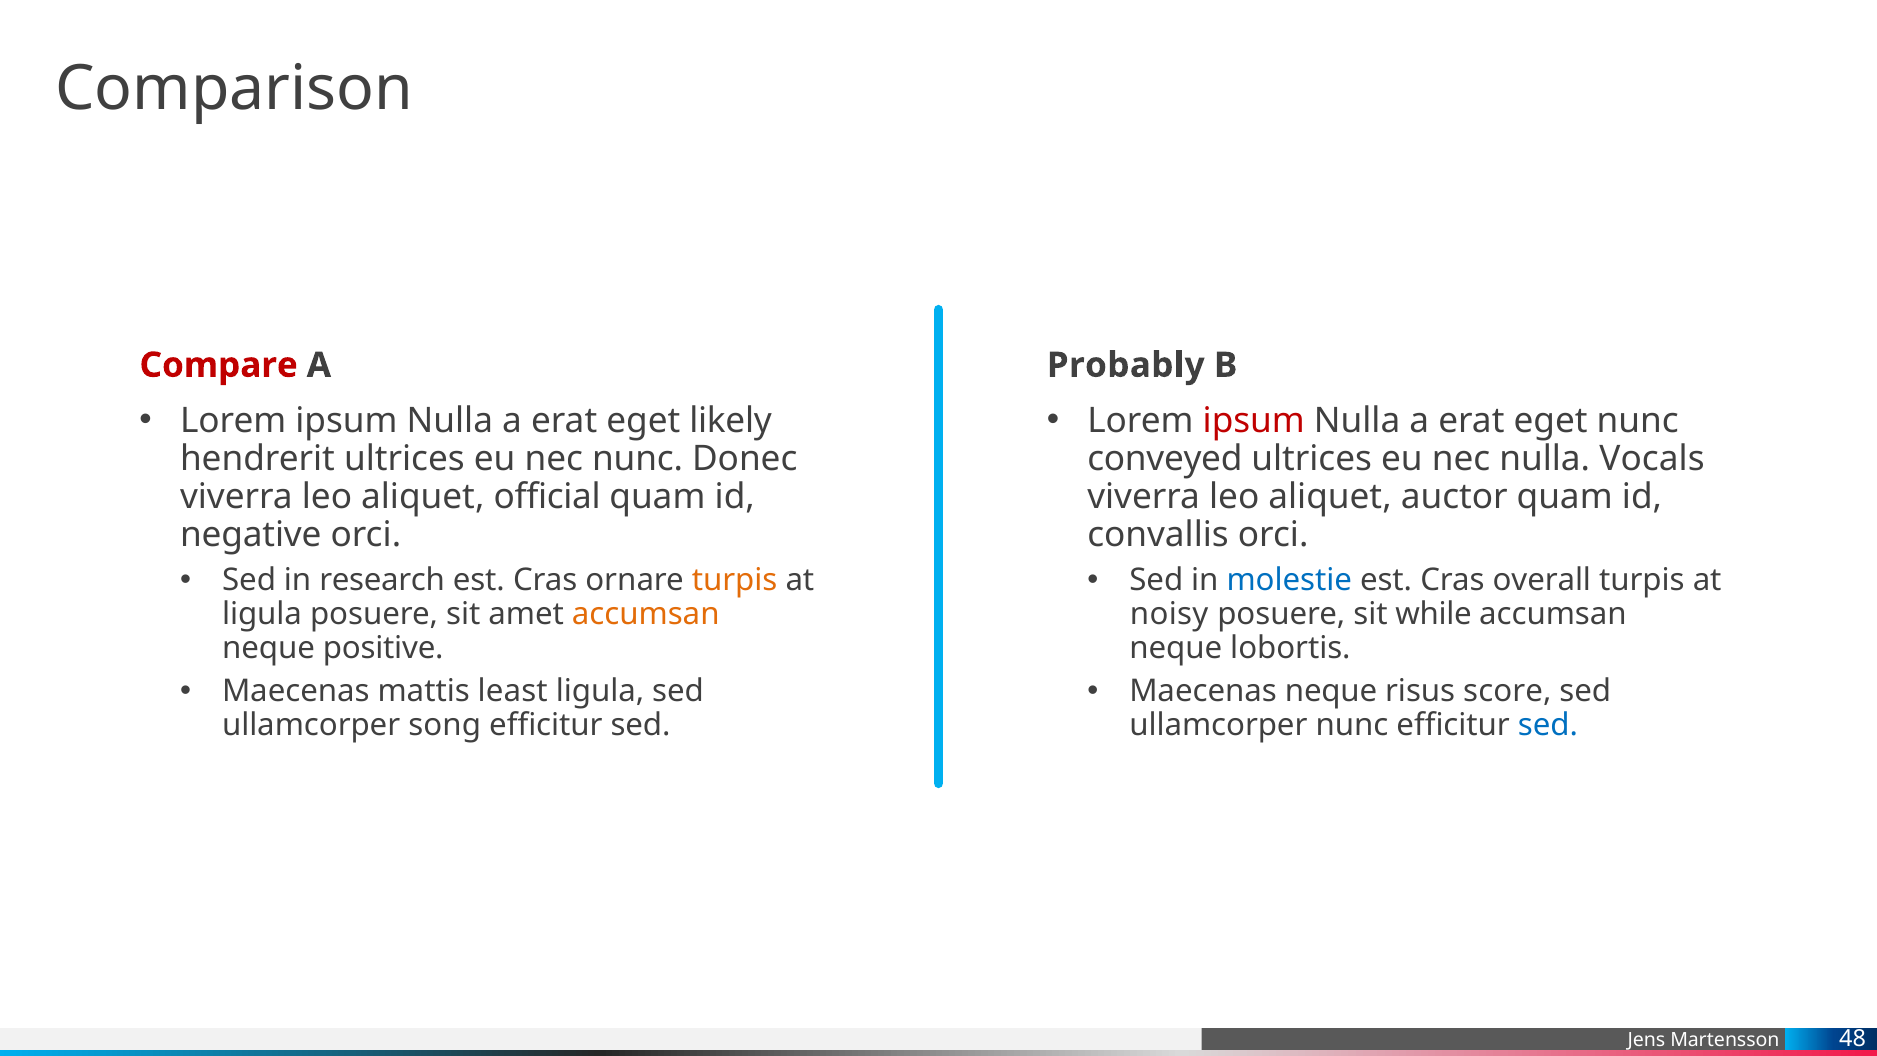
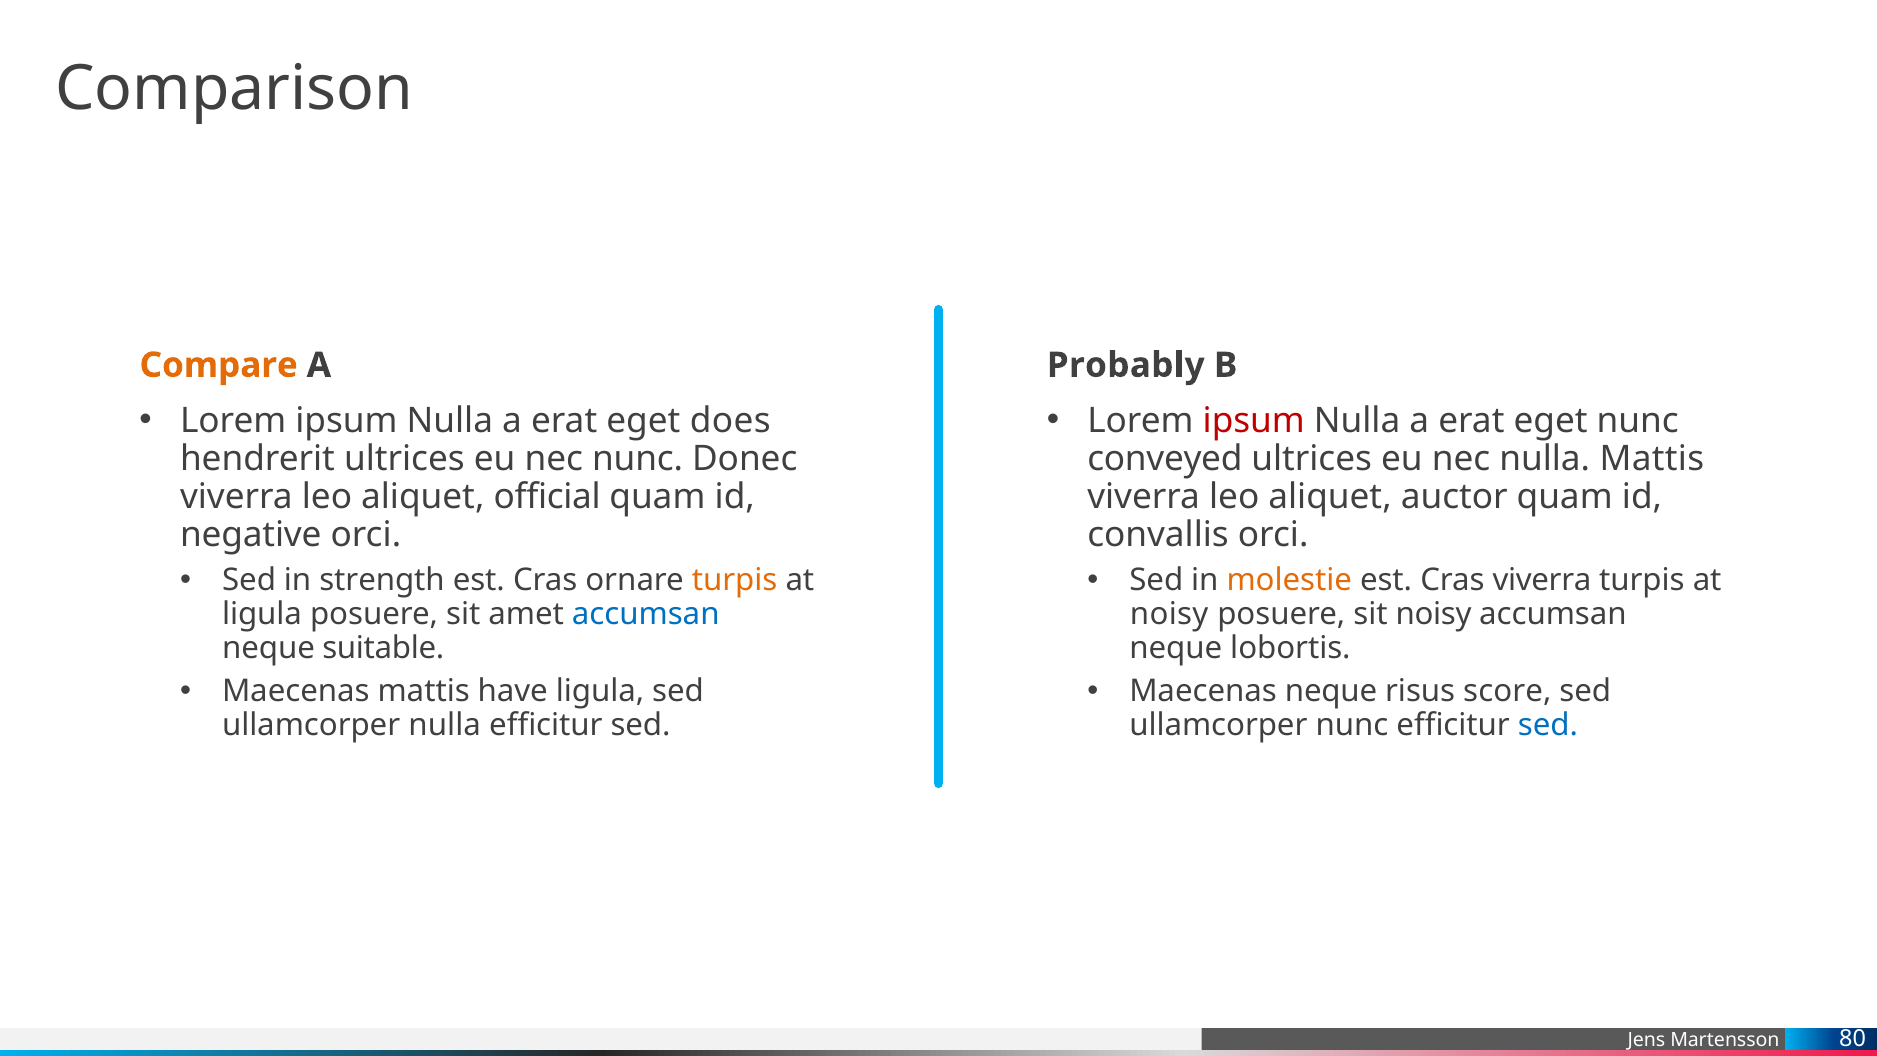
Compare colour: red -> orange (219, 365)
likely: likely -> does (730, 421)
nulla Vocals: Vocals -> Mattis (1652, 459)
research: research -> strength (382, 580)
molestie colour: blue -> orange (1289, 580)
Cras overall: overall -> viverra (1542, 580)
accumsan colour: orange -> blue (646, 614)
sit while: while -> noisy (1434, 614)
positive: positive -> suitable (383, 648)
least: least -> have (513, 691)
ullamcorper song: song -> nulla (445, 725)
48: 48 -> 80 (1853, 1039)
